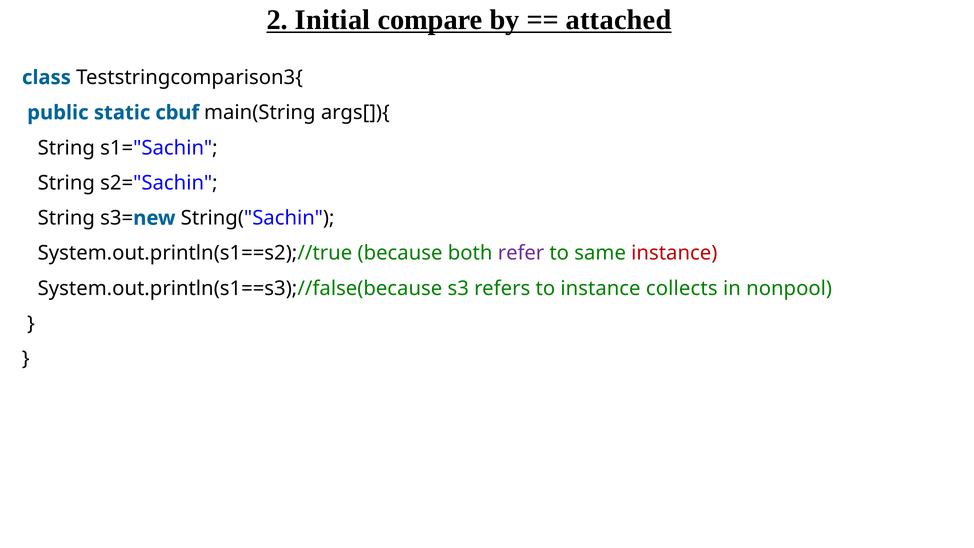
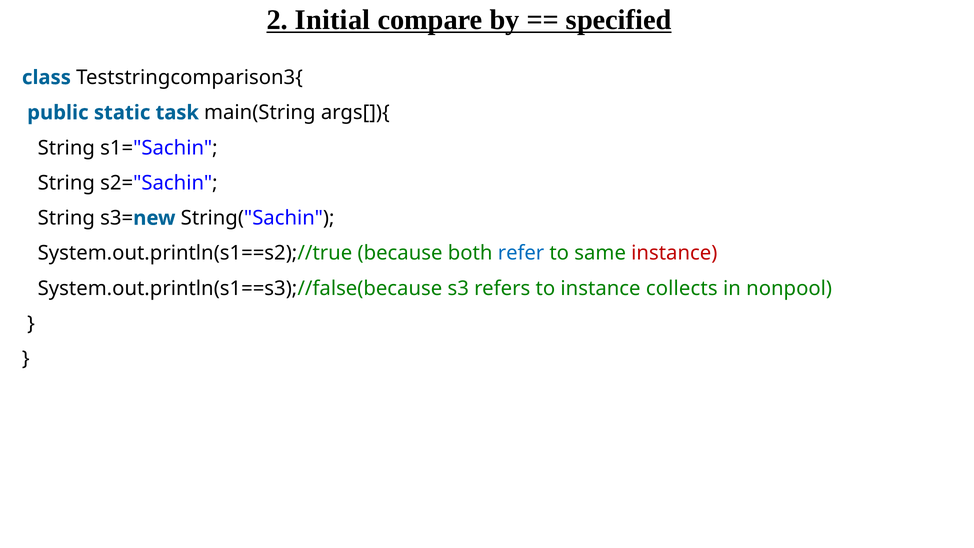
attached: attached -> specified (619, 20)
cbuf: cbuf -> task (177, 113)
refer colour: purple -> blue (521, 253)
